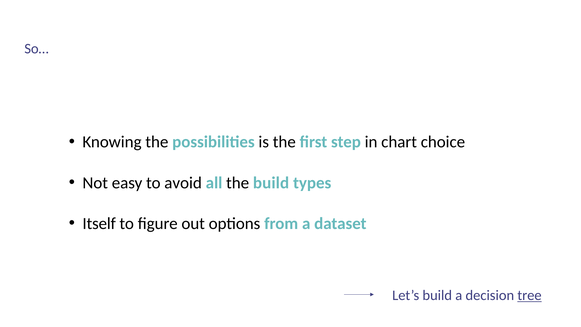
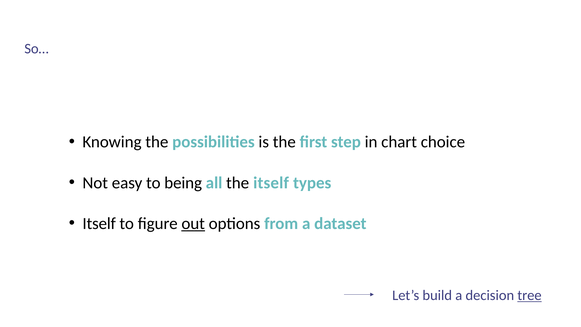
avoid: avoid -> being (183, 183)
the build: build -> itself (271, 183)
out underline: none -> present (193, 223)
